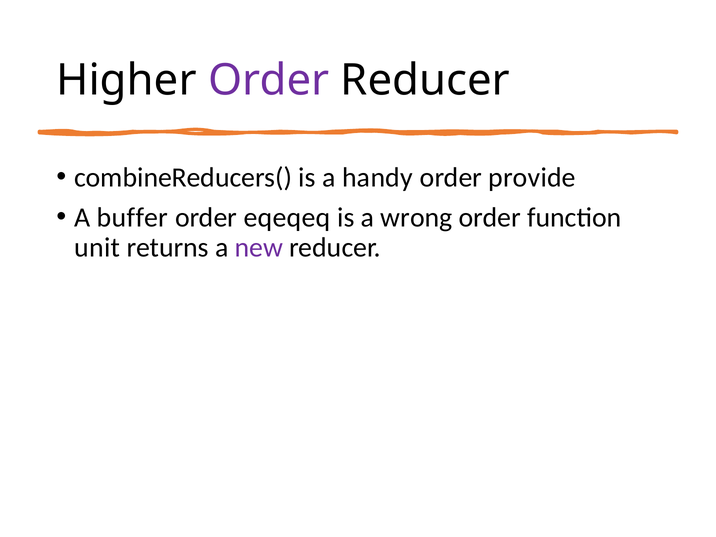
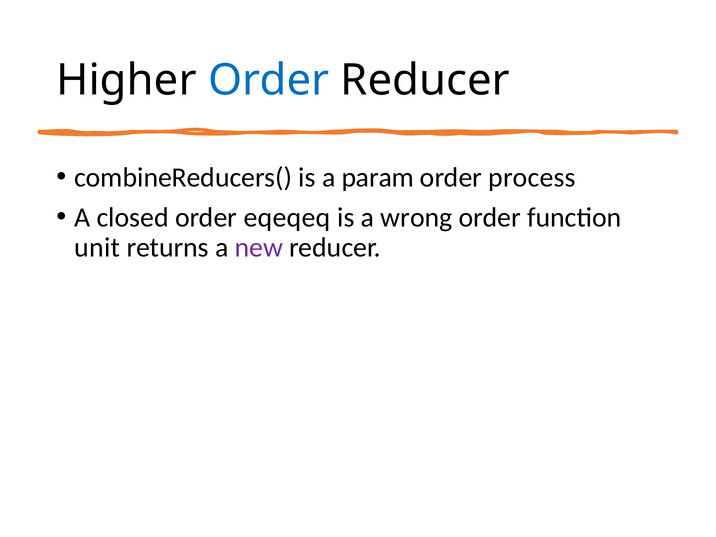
Order colour: purple -> blue (269, 80)
handy: handy -> param (378, 177)
provide: provide -> process (532, 177)
buffer: buffer -> closed (133, 217)
